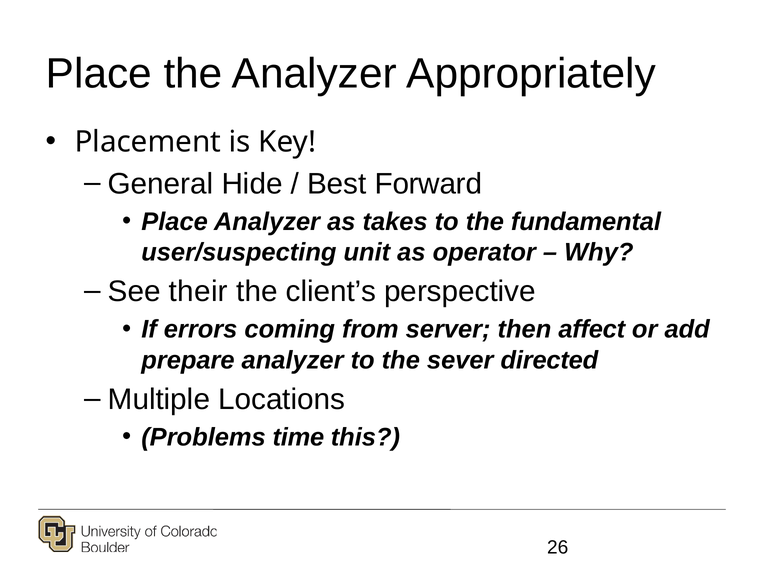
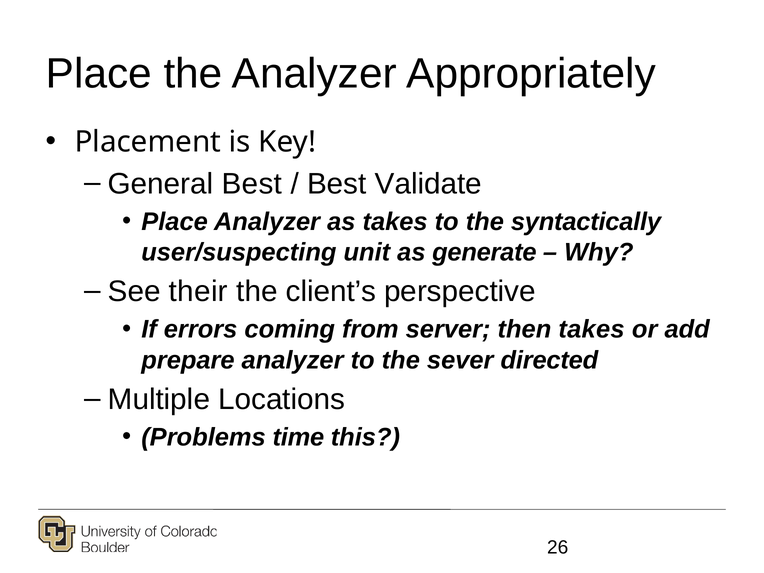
General Hide: Hide -> Best (252, 184)
Forward: Forward -> Validate (428, 184)
fundamental: fundamental -> syntactically (586, 222)
operator: operator -> generate (484, 252)
then affect: affect -> takes (592, 330)
